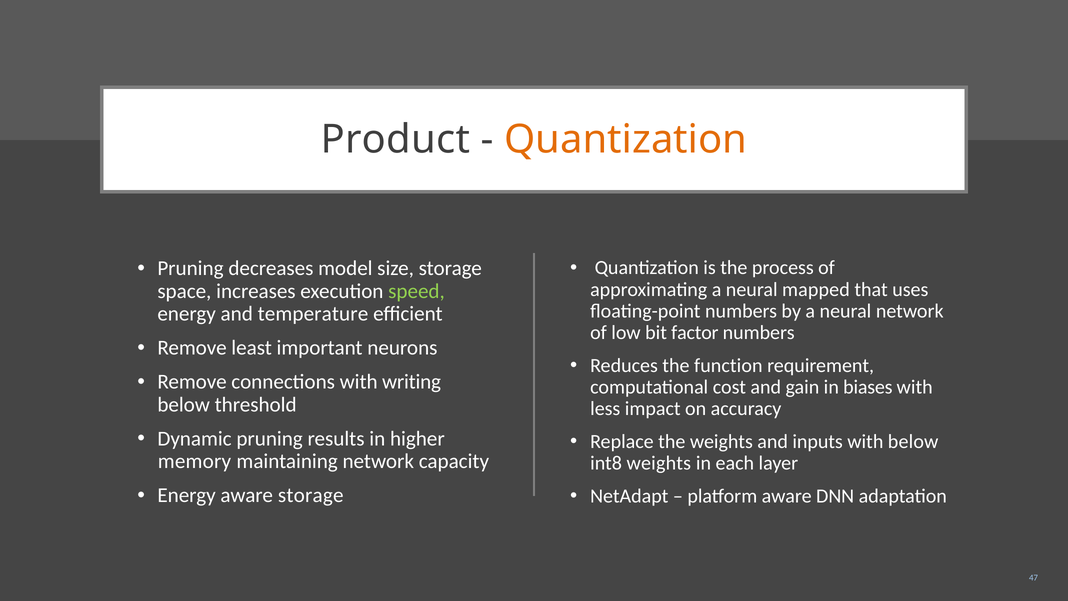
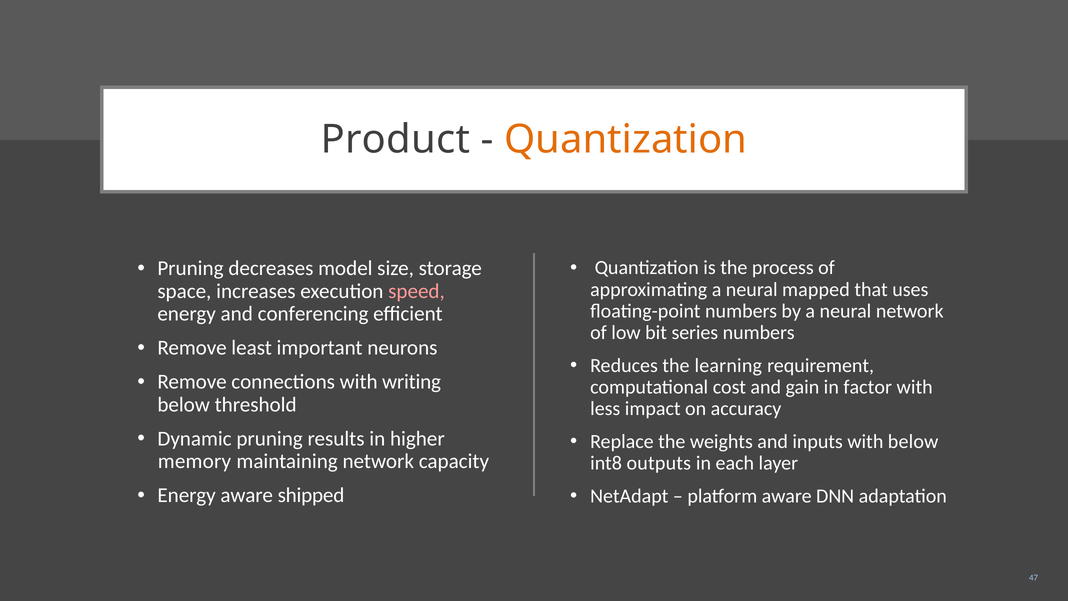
speed colour: light green -> pink (417, 291)
temperature: temperature -> conferencing (313, 314)
factor: factor -> series (695, 333)
function: function -> learning (728, 365)
biases: biases -> factor (868, 387)
int8 weights: weights -> outputs (659, 463)
aware storage: storage -> shipped (311, 495)
